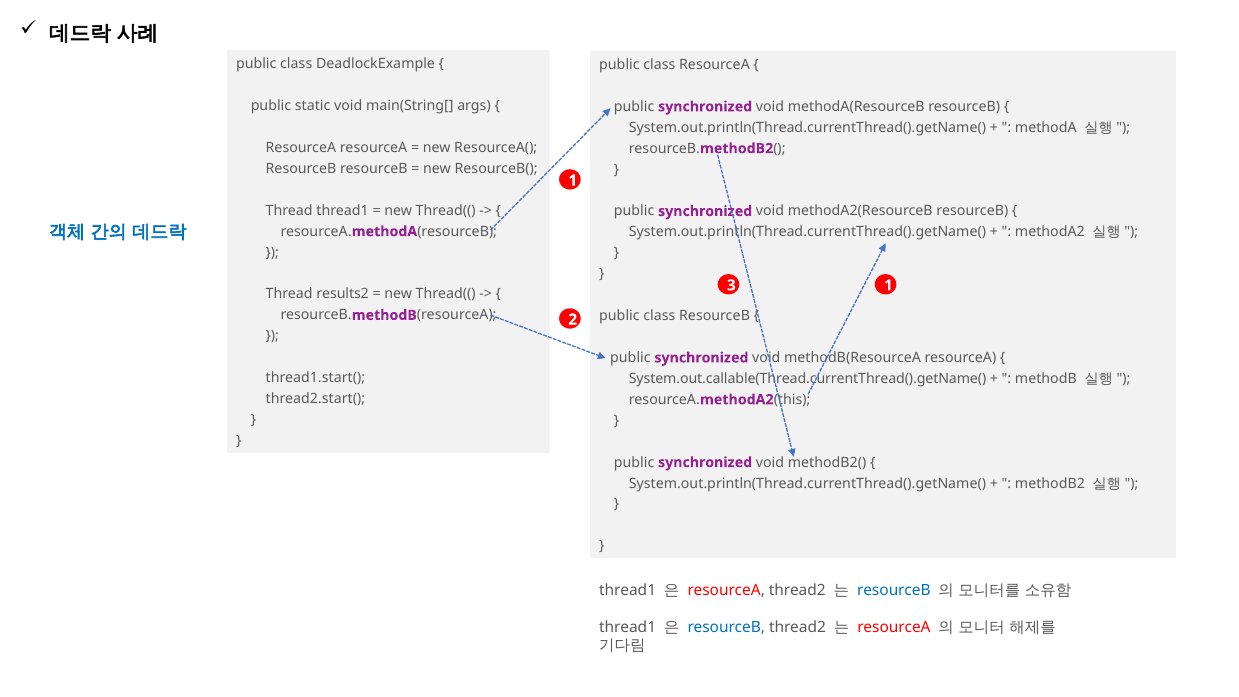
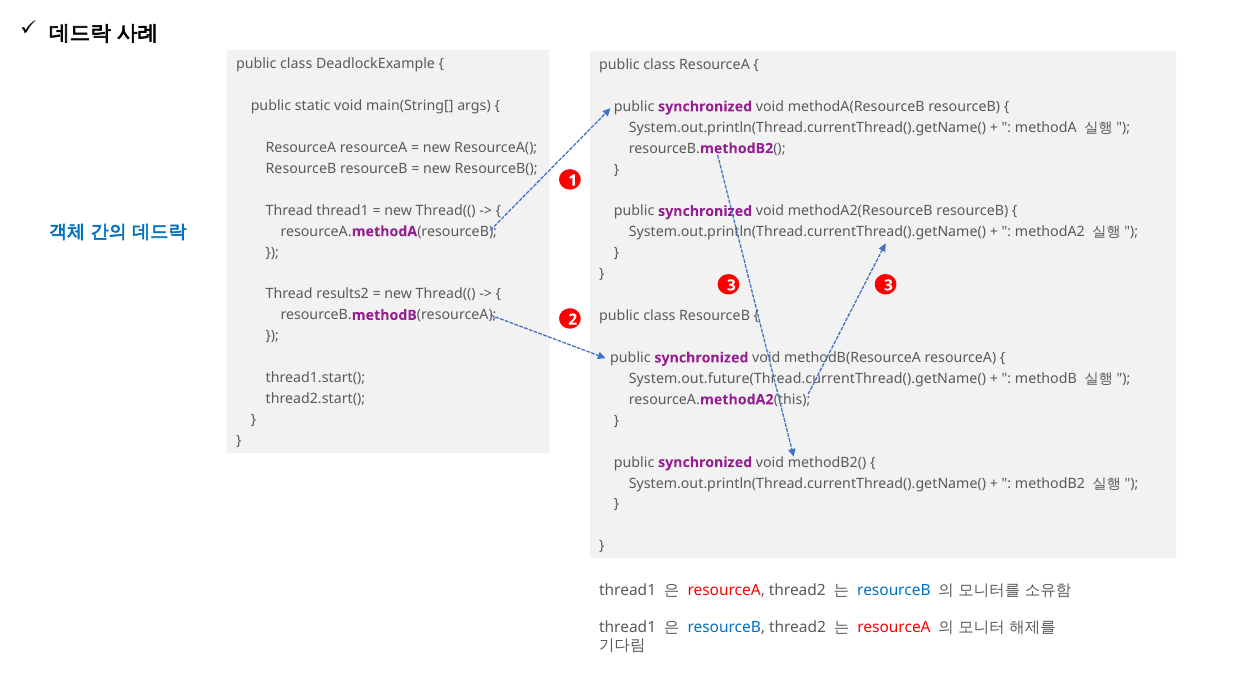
3 1: 1 -> 3 (888, 285)
System.out.callable(Thread.currentThread().getName(: System.out.callable(Thread.currentThread().getName( -> System.out.future(Thread.currentThread().getName( (807, 379)
